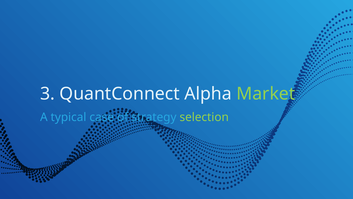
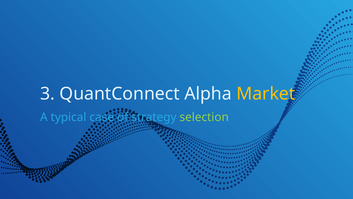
Market colour: light green -> yellow (266, 94)
